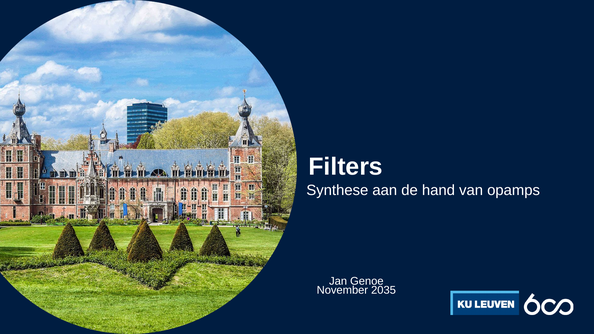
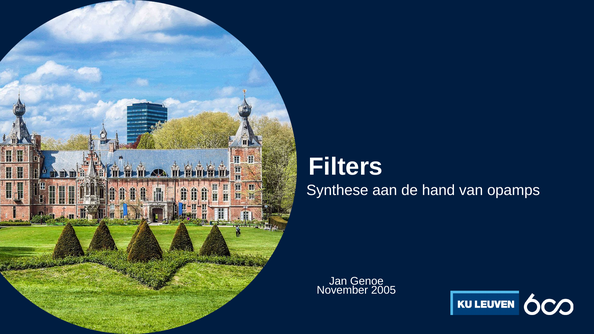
2035: 2035 -> 2005 (384, 290)
